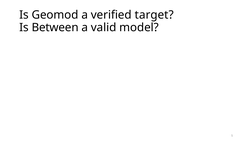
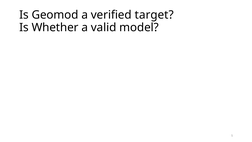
Between: Between -> Whether (55, 27)
